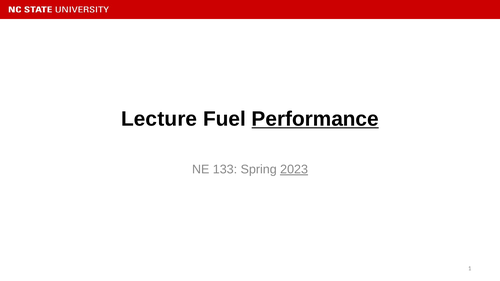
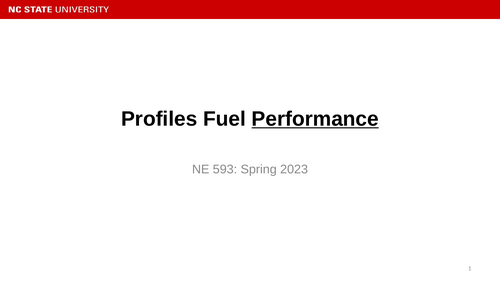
Lecture: Lecture -> Profiles (159, 119)
133: 133 -> 593 (225, 170)
2023 underline: present -> none (294, 170)
